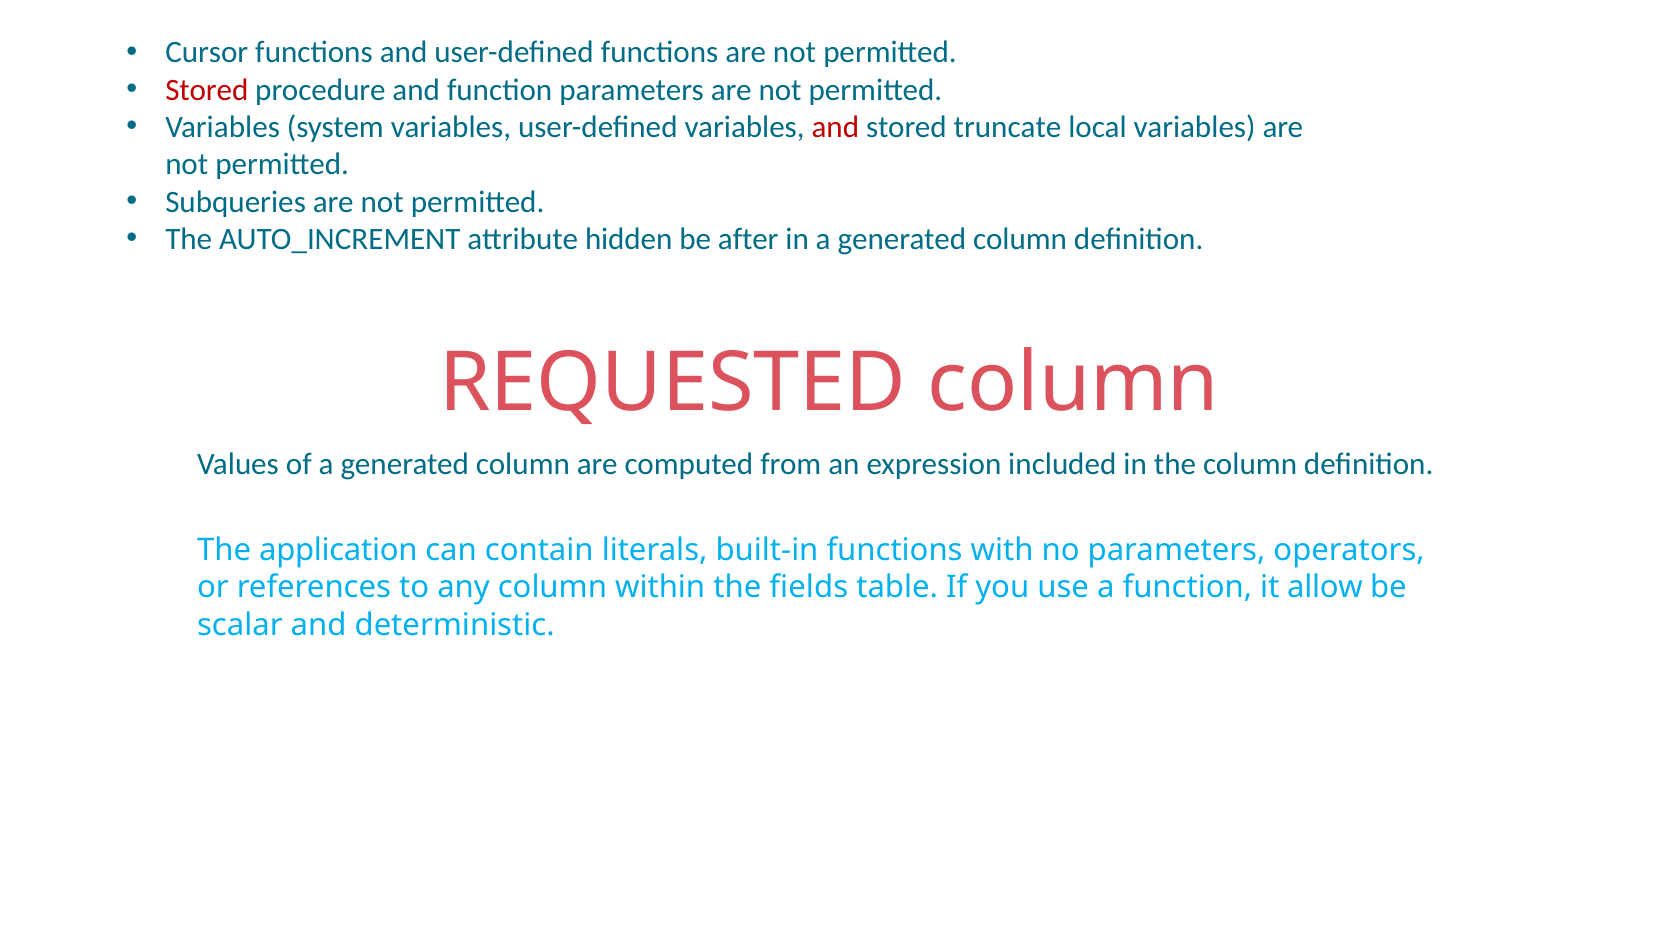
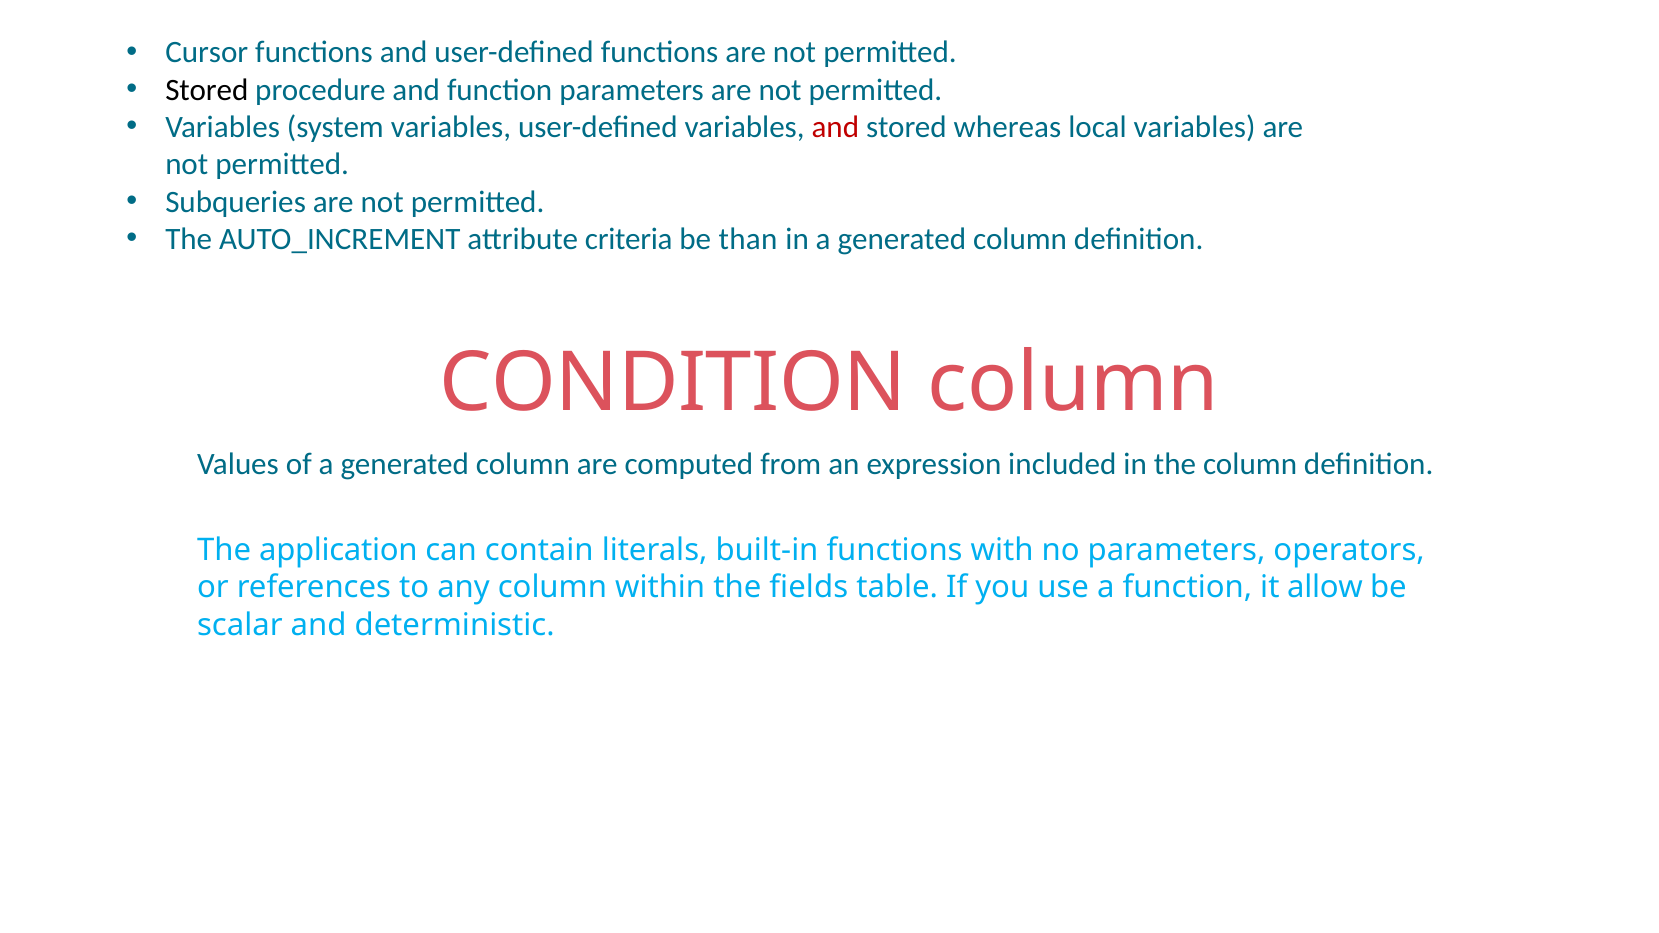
Stored colour: red -> black (207, 90)
truncate: truncate -> whereas (1008, 127)
hidden: hidden -> criteria (629, 239)
after: after -> than (748, 239)
REQUESTED: REQUESTED -> CONDITION (673, 383)
